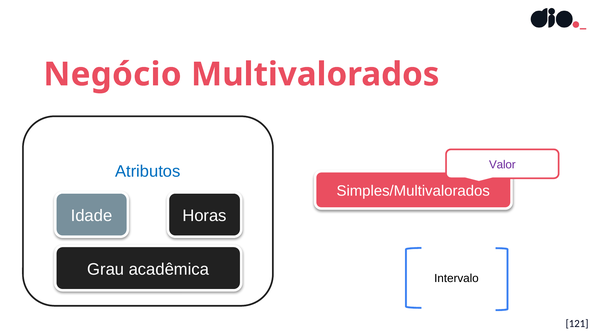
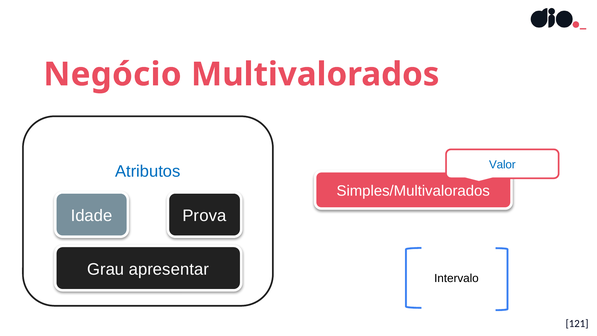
Valor colour: purple -> blue (502, 165)
Horas: Horas -> Prova (204, 216)
acadêmica: acadêmica -> apresentar (169, 269)
